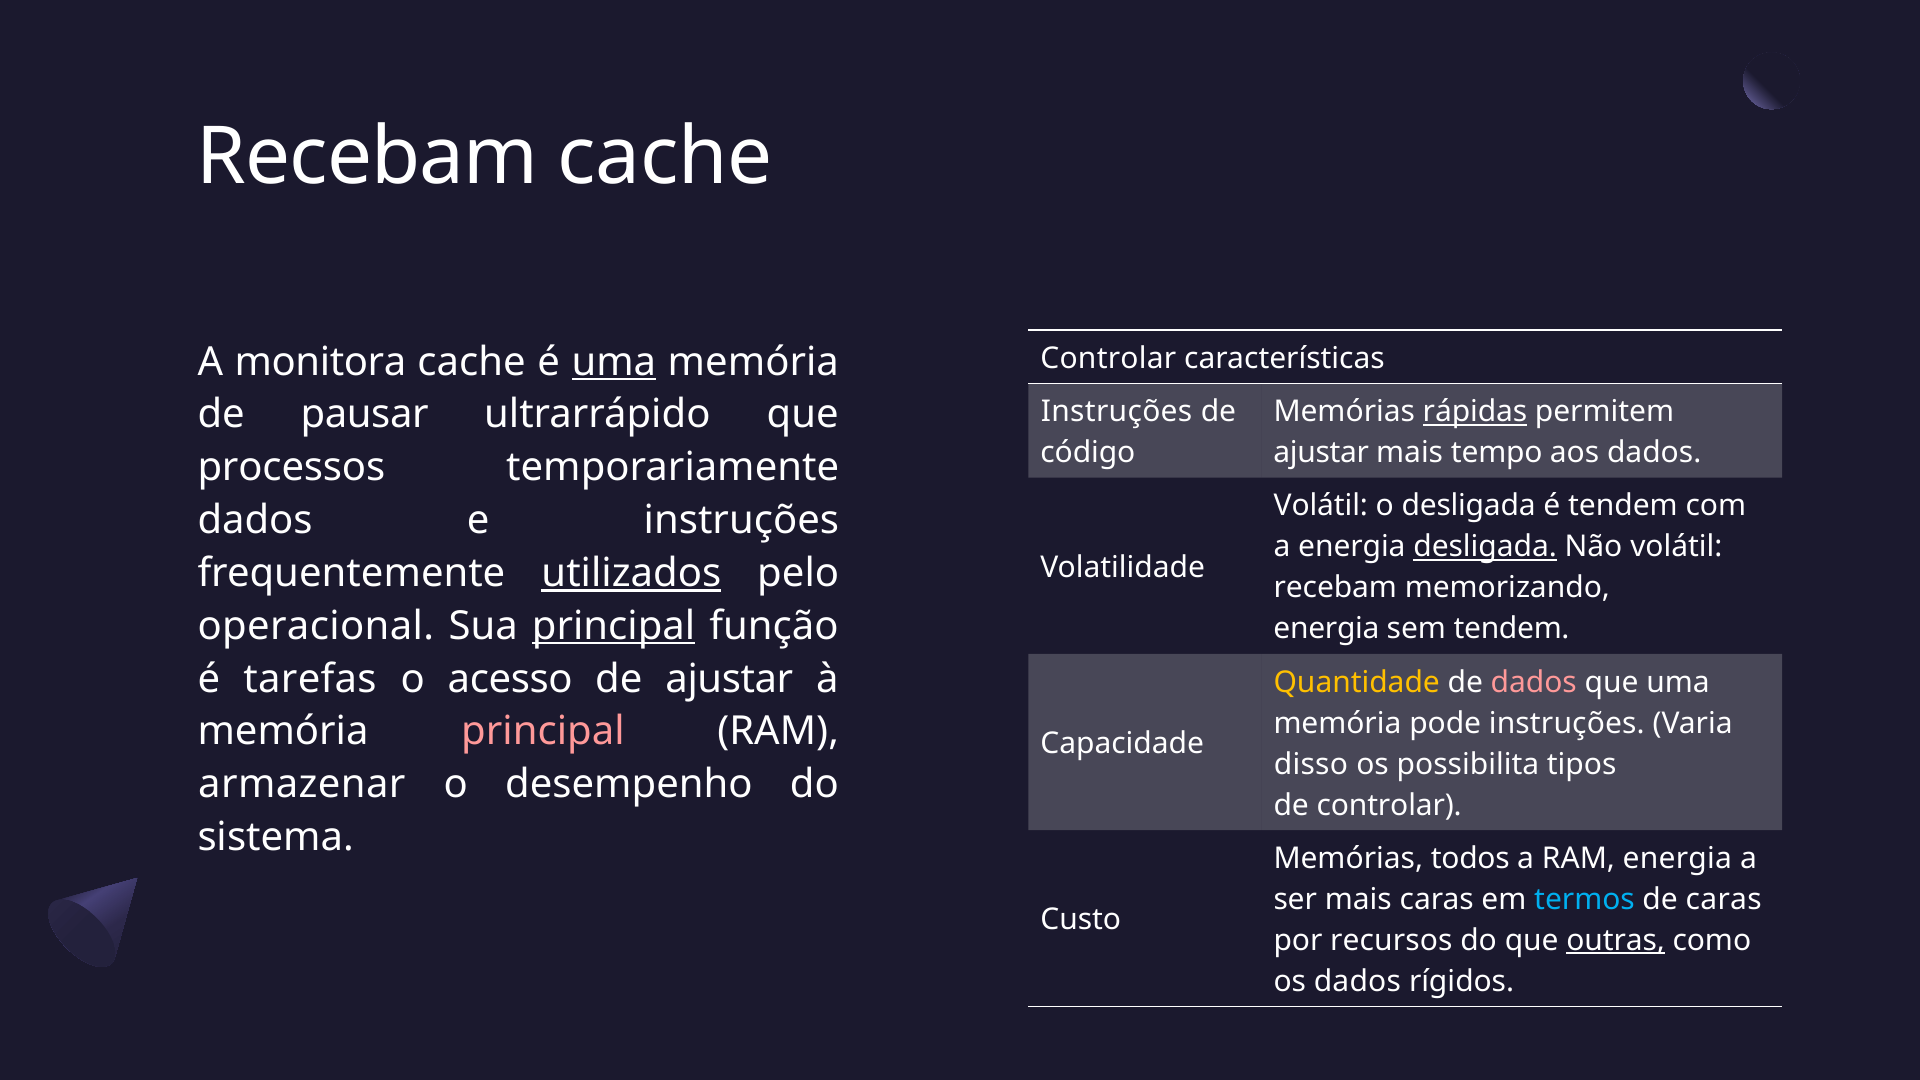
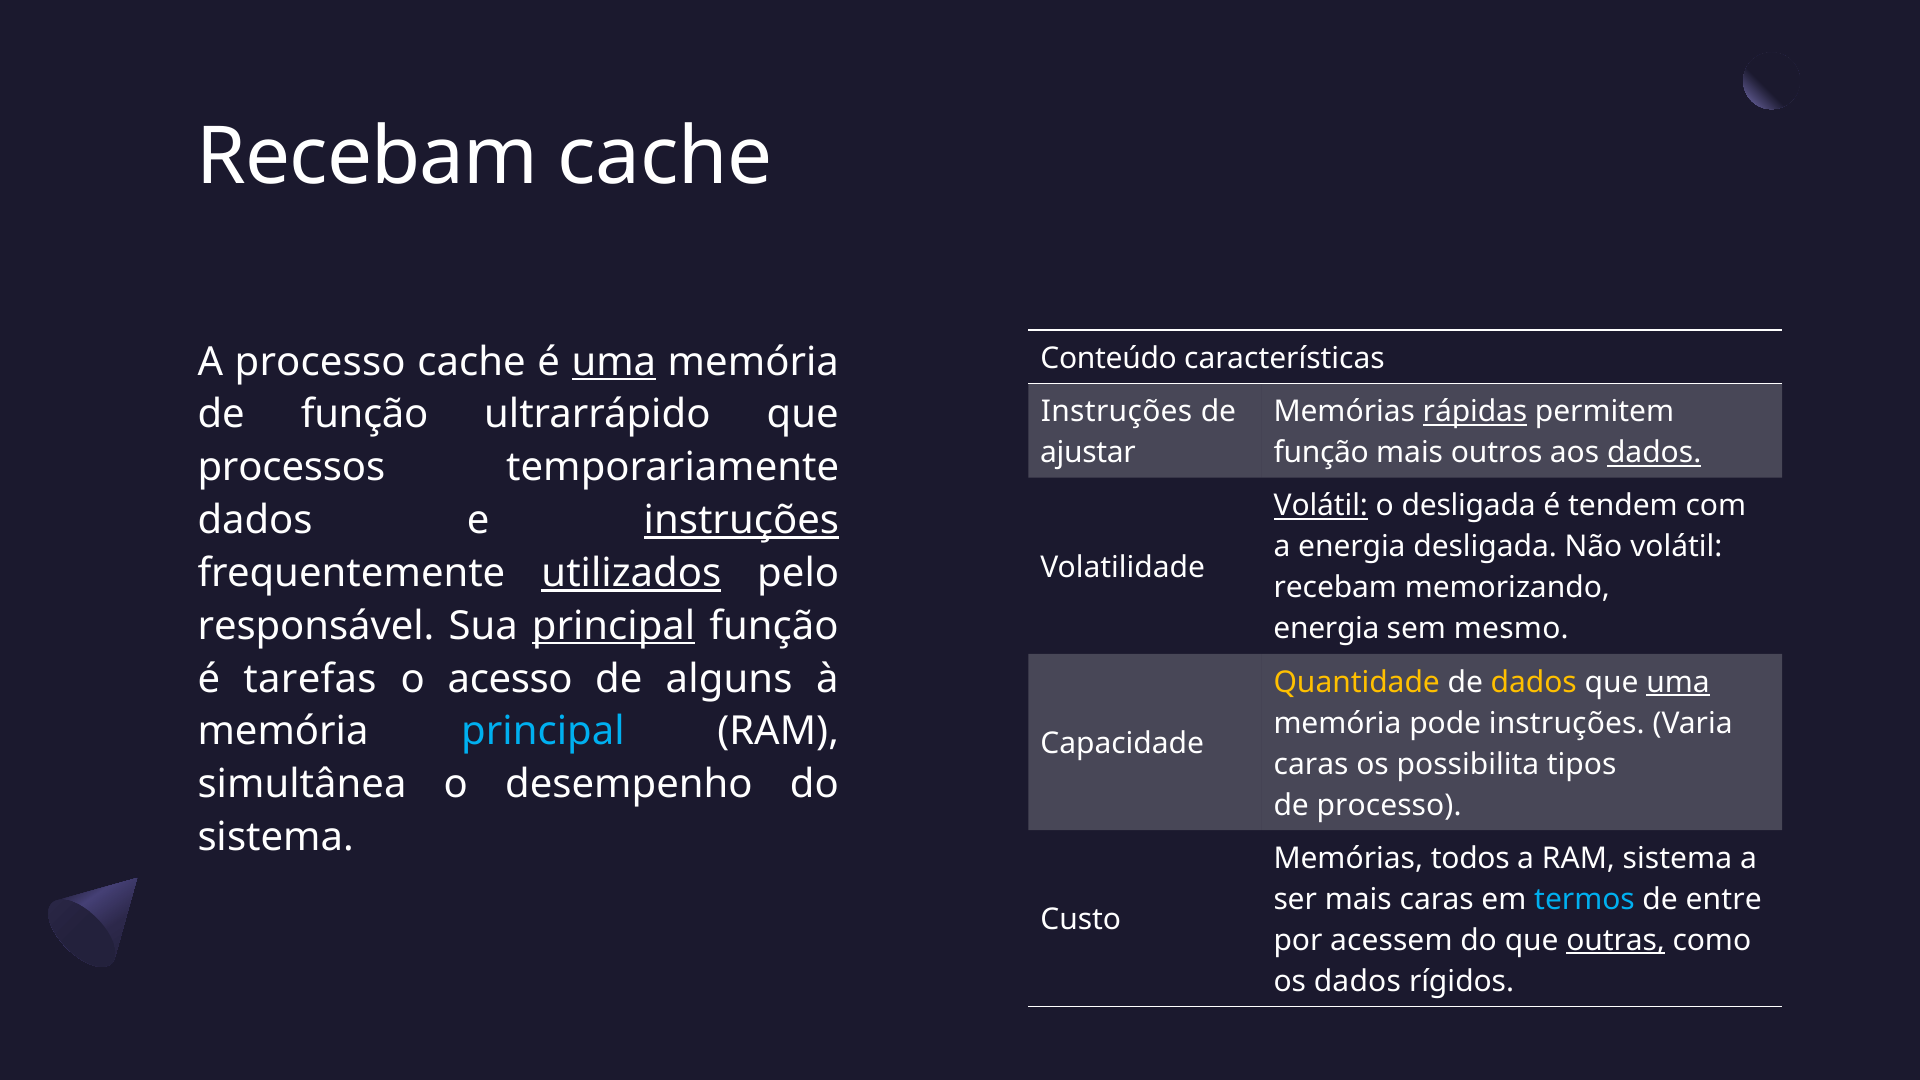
Controlar: Controlar -> Conteúdo (1109, 359)
A monitora: monitora -> processo (320, 362)
de pausar: pausar -> função (365, 415)
código: código -> ajustar (1088, 453)
ajustar: ajustar -> função (1321, 453)
tempo: tempo -> outros (1497, 453)
dados underline: none -> present (1654, 453)
Volátil underline: none -> present (1321, 506)
instruções underline: none -> present (741, 520)
desligada underline: present -> none (1485, 547)
operacional: operacional -> responsável (316, 626)
sem tendem: tendem -> mesmo (1511, 629)
de ajustar: ajustar -> alguns (729, 679)
dados colour: pink -> yellow (1534, 682)
uma underline: none -> present (1678, 682)
principal colour: pink -> light blue (543, 732)
disso: disso -> caras (1311, 764)
armazenar: armazenar -> simultânea (302, 785)
de controlar: controlar -> processo (1389, 805)
RAM energia: energia -> sistema (1677, 858)
de caras: caras -> entre (1724, 899)
recursos: recursos -> acessem (1391, 940)
